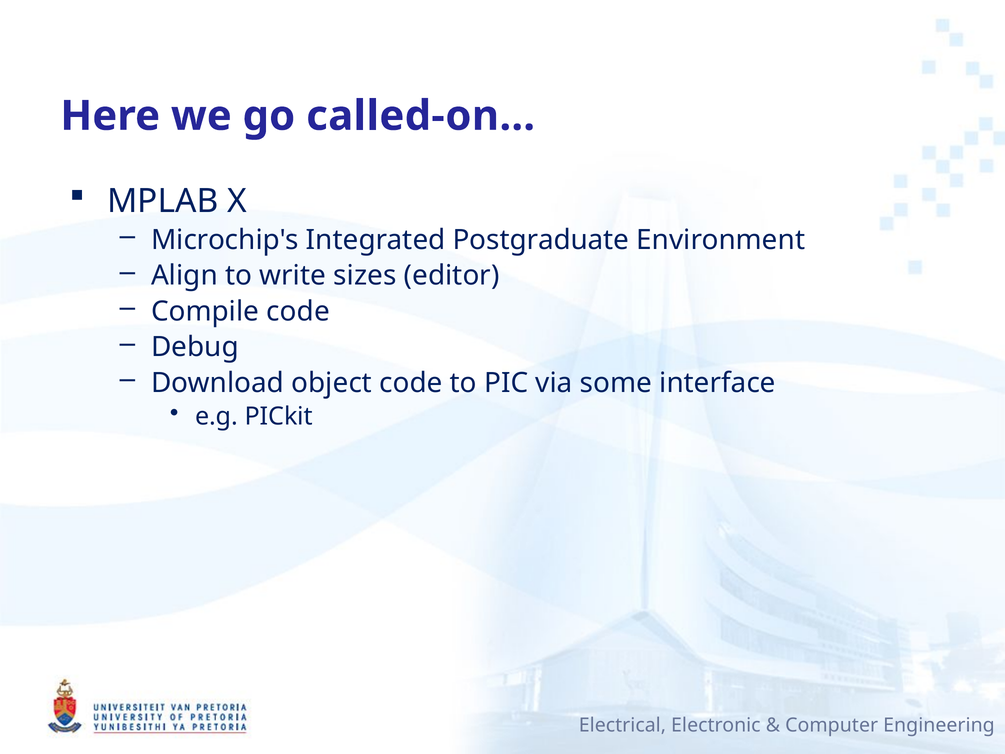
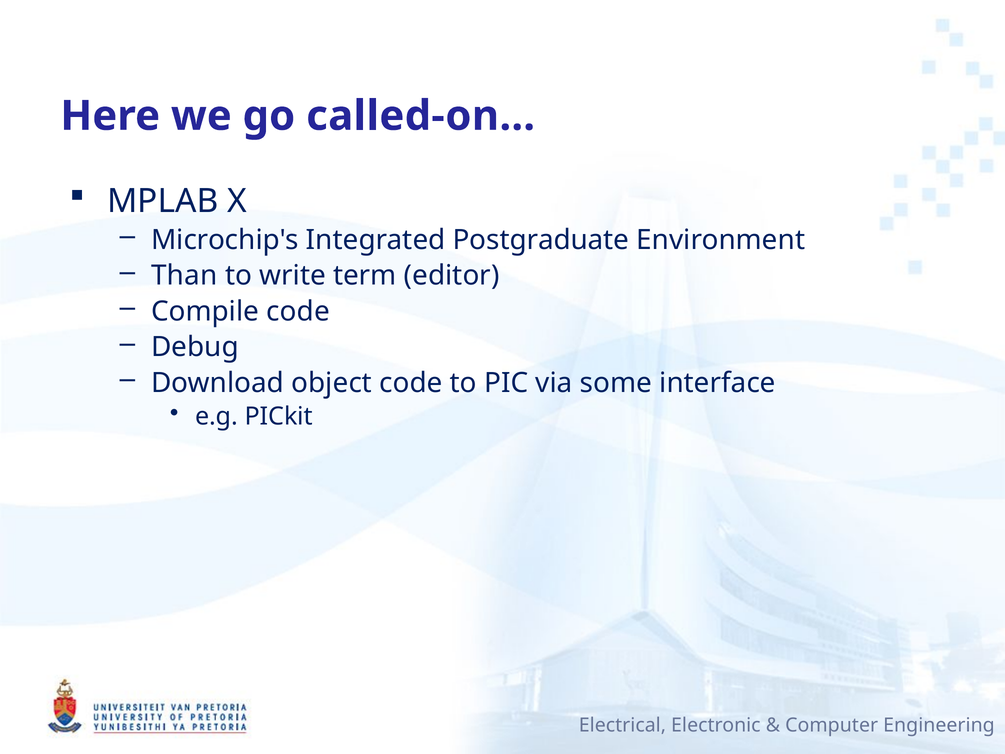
Align: Align -> Than (184, 275)
sizes: sizes -> term (365, 275)
